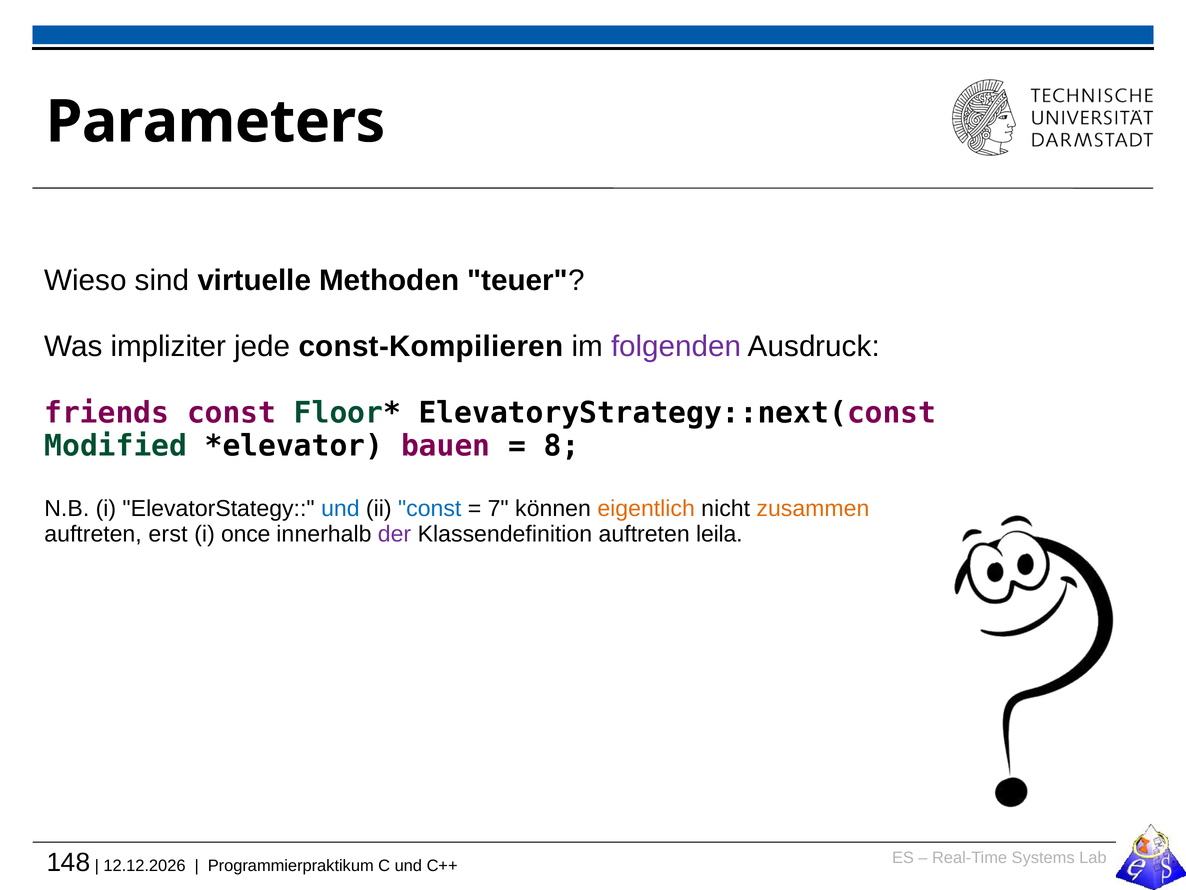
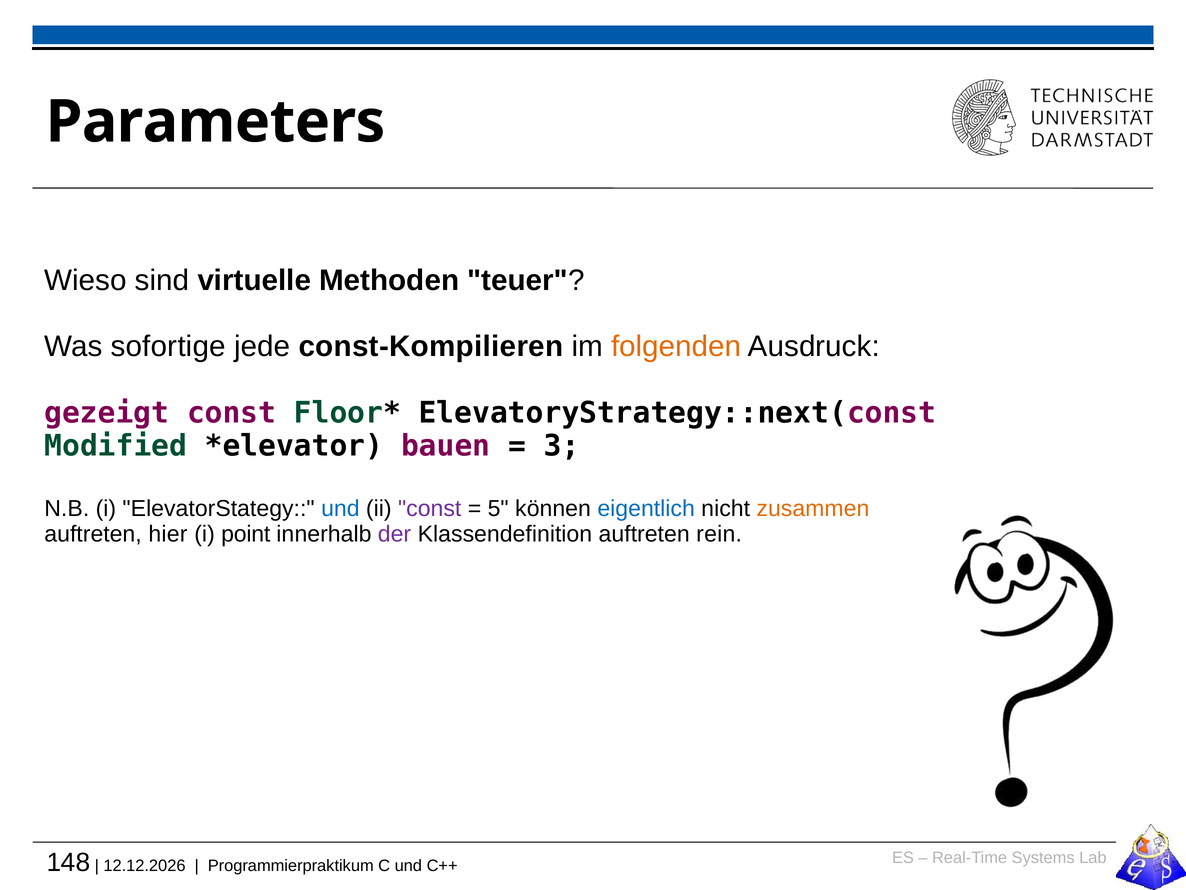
impliziter: impliziter -> sofortige (168, 346)
folgenden colour: purple -> orange (676, 346)
friends: friends -> gezeigt (107, 413)
8: 8 -> 3 (562, 446)
const colour: blue -> purple (430, 508)
7: 7 -> 5 (498, 508)
eigentlich colour: orange -> blue (646, 508)
erst: erst -> hier (168, 534)
once: once -> point (246, 534)
leila: leila -> rein (719, 534)
